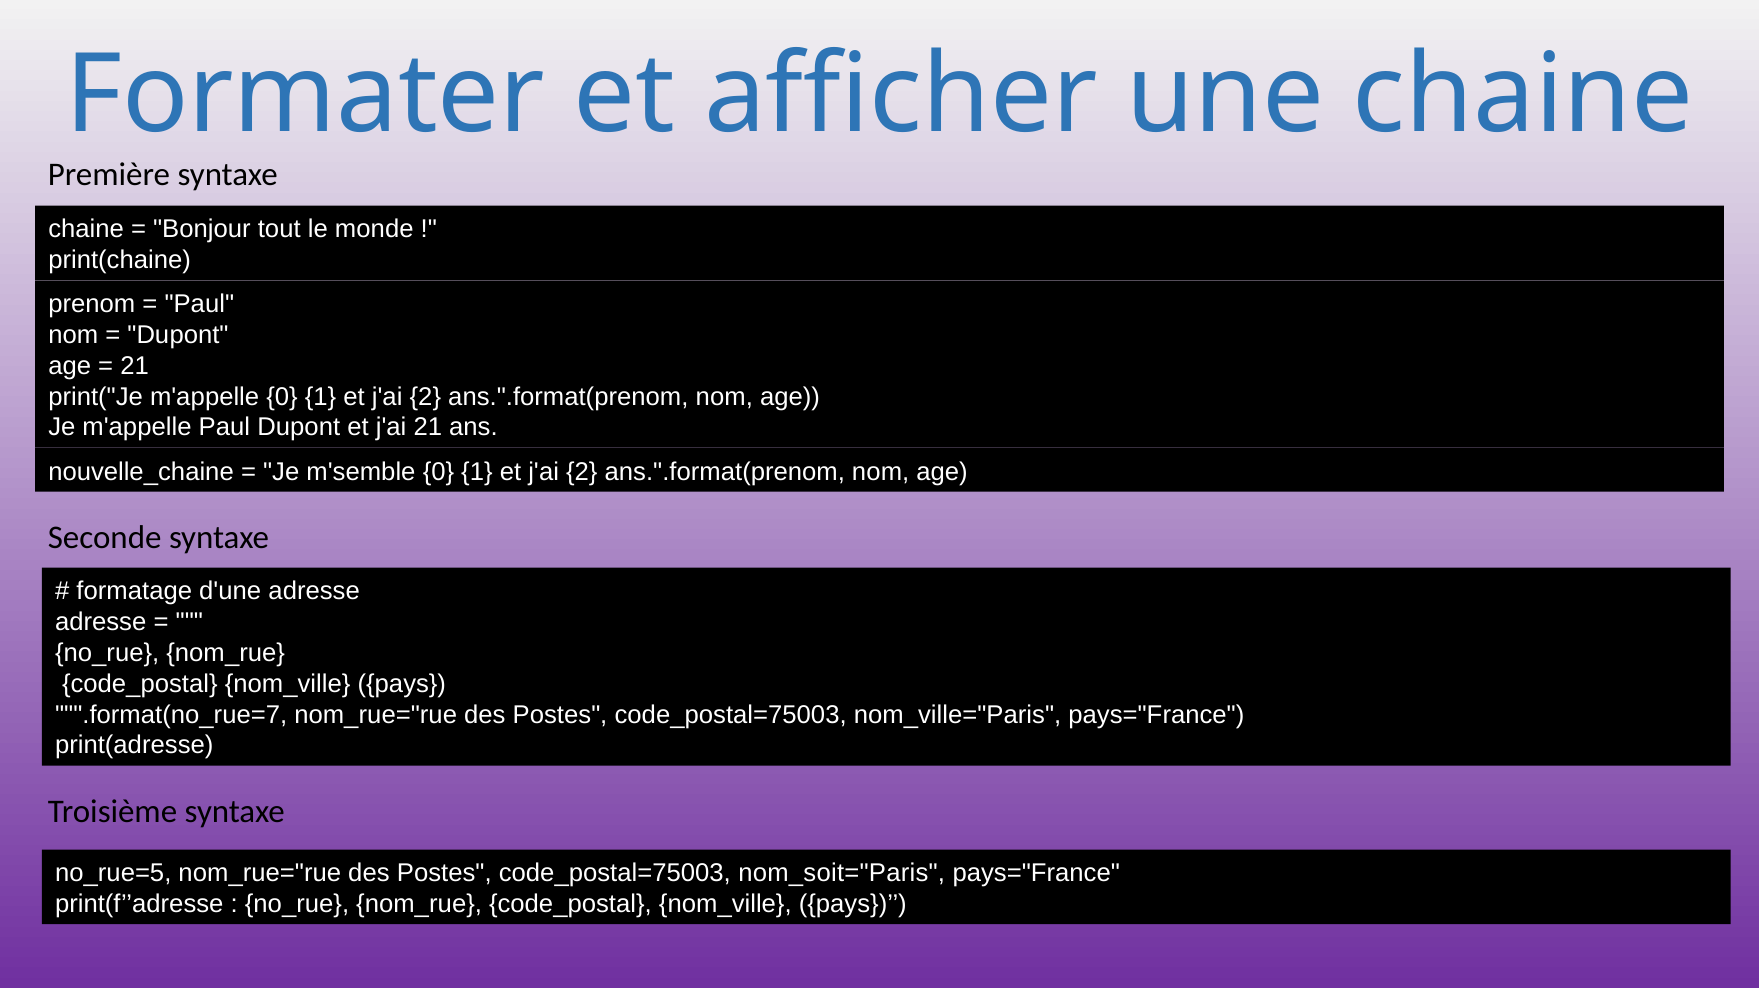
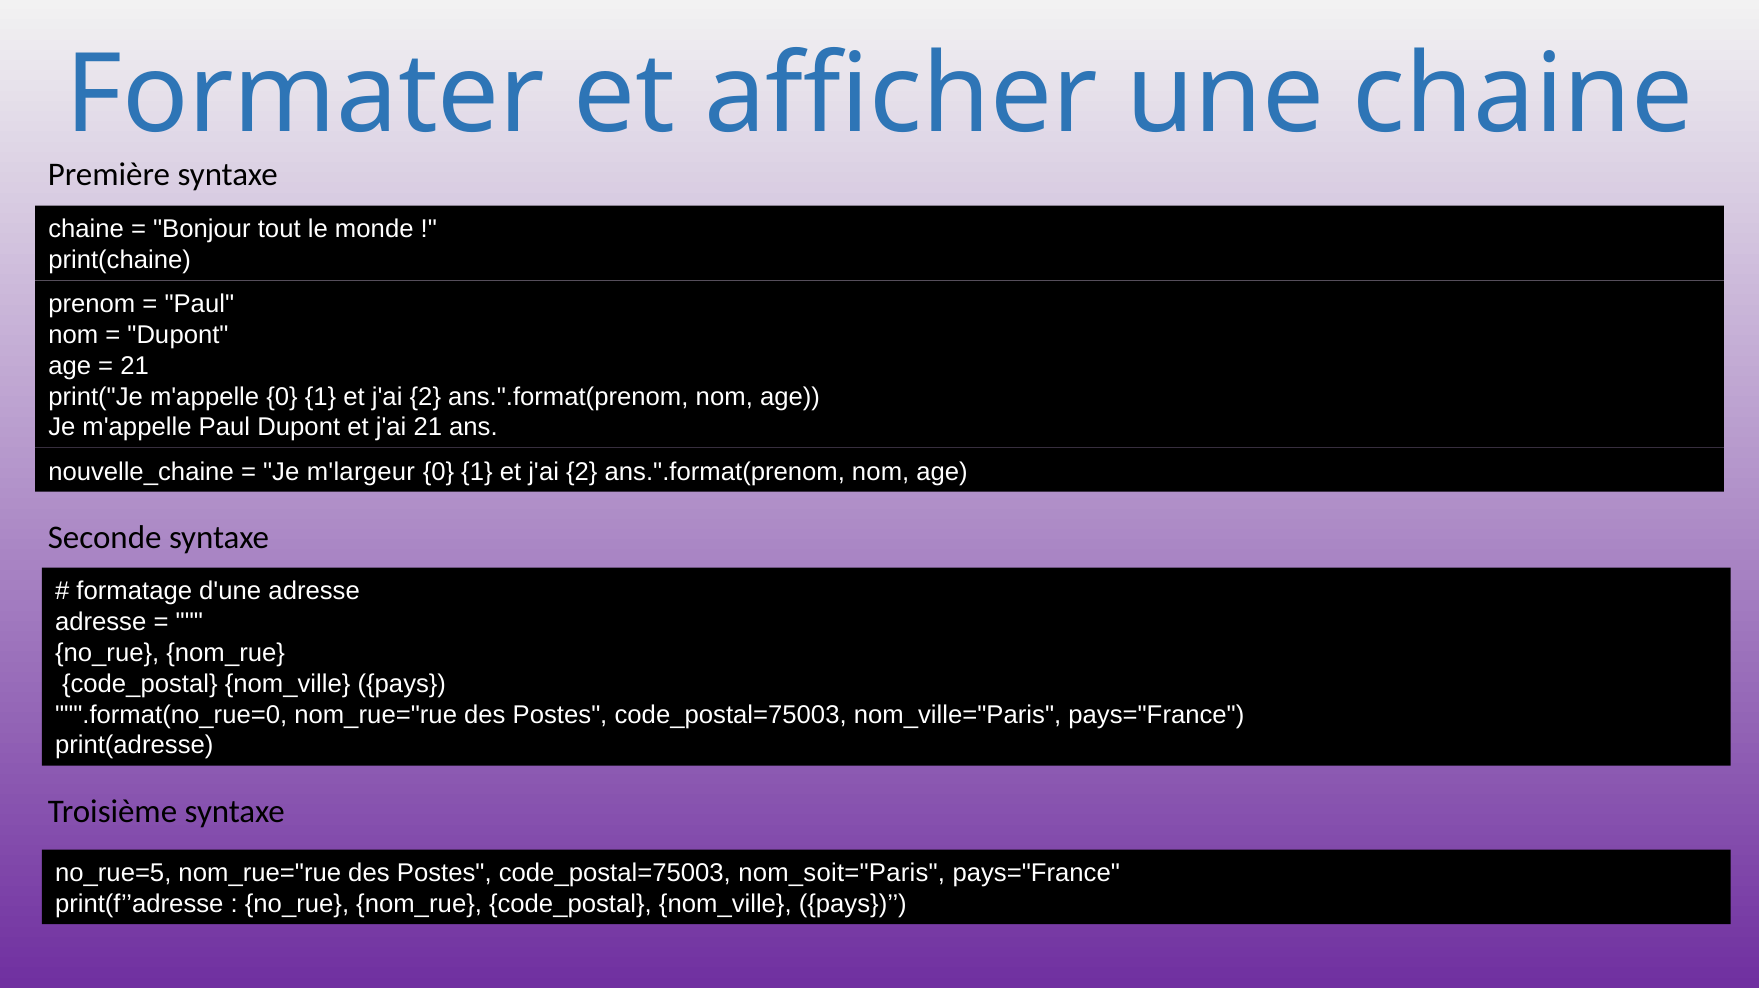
m'semble: m'semble -> m'largeur (361, 472)
.format(no_rue=7: .format(no_rue=7 -> .format(no_rue=0 (171, 715)
